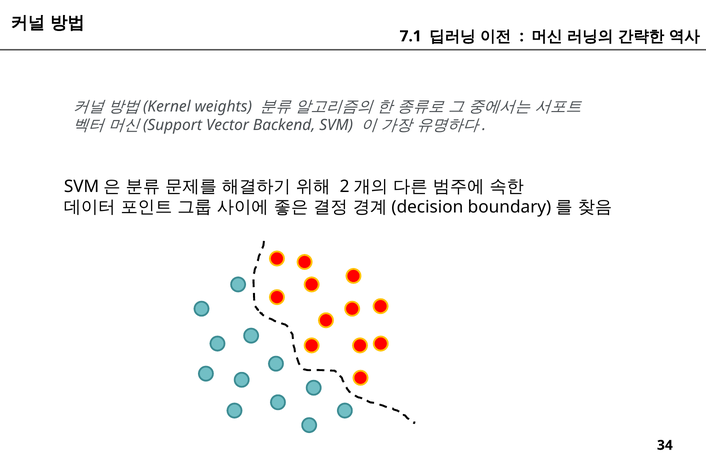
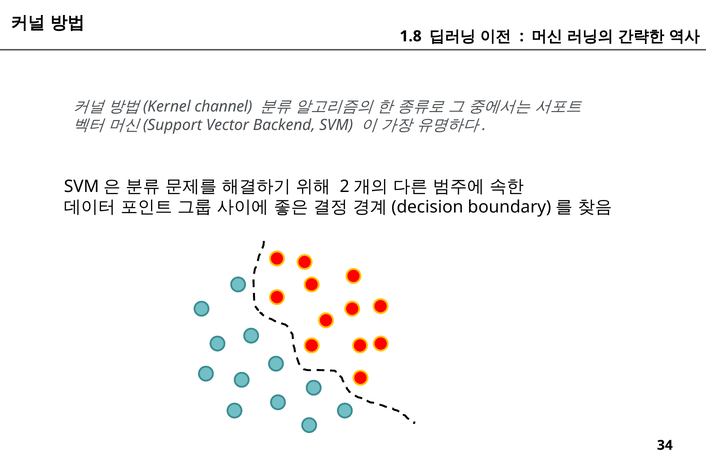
7.1: 7.1 -> 1.8 (411, 36)
weights: weights -> channel (223, 107)
